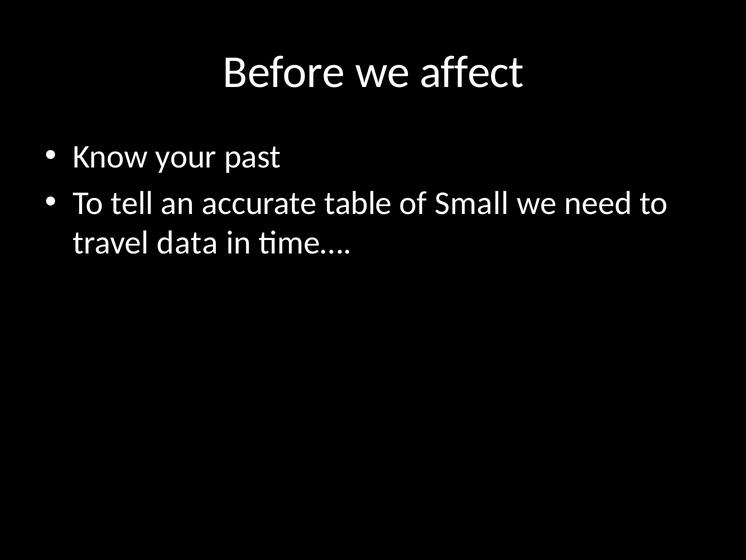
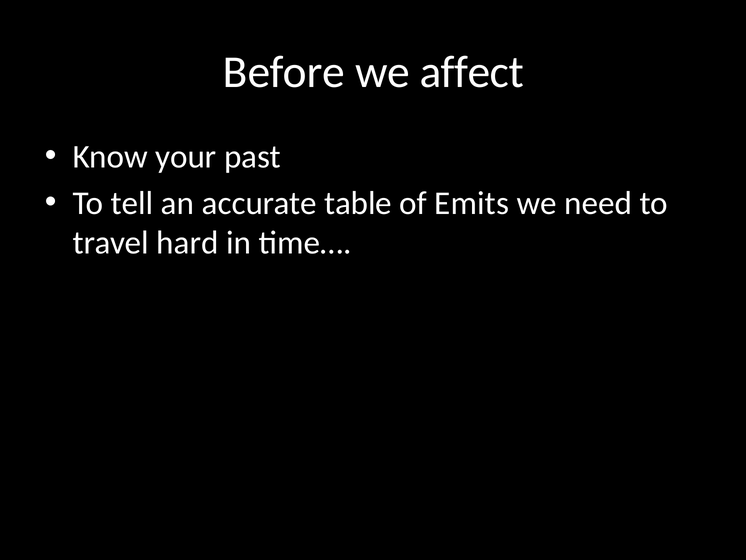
Small: Small -> Emits (472, 203)
data: data -> hard (188, 243)
